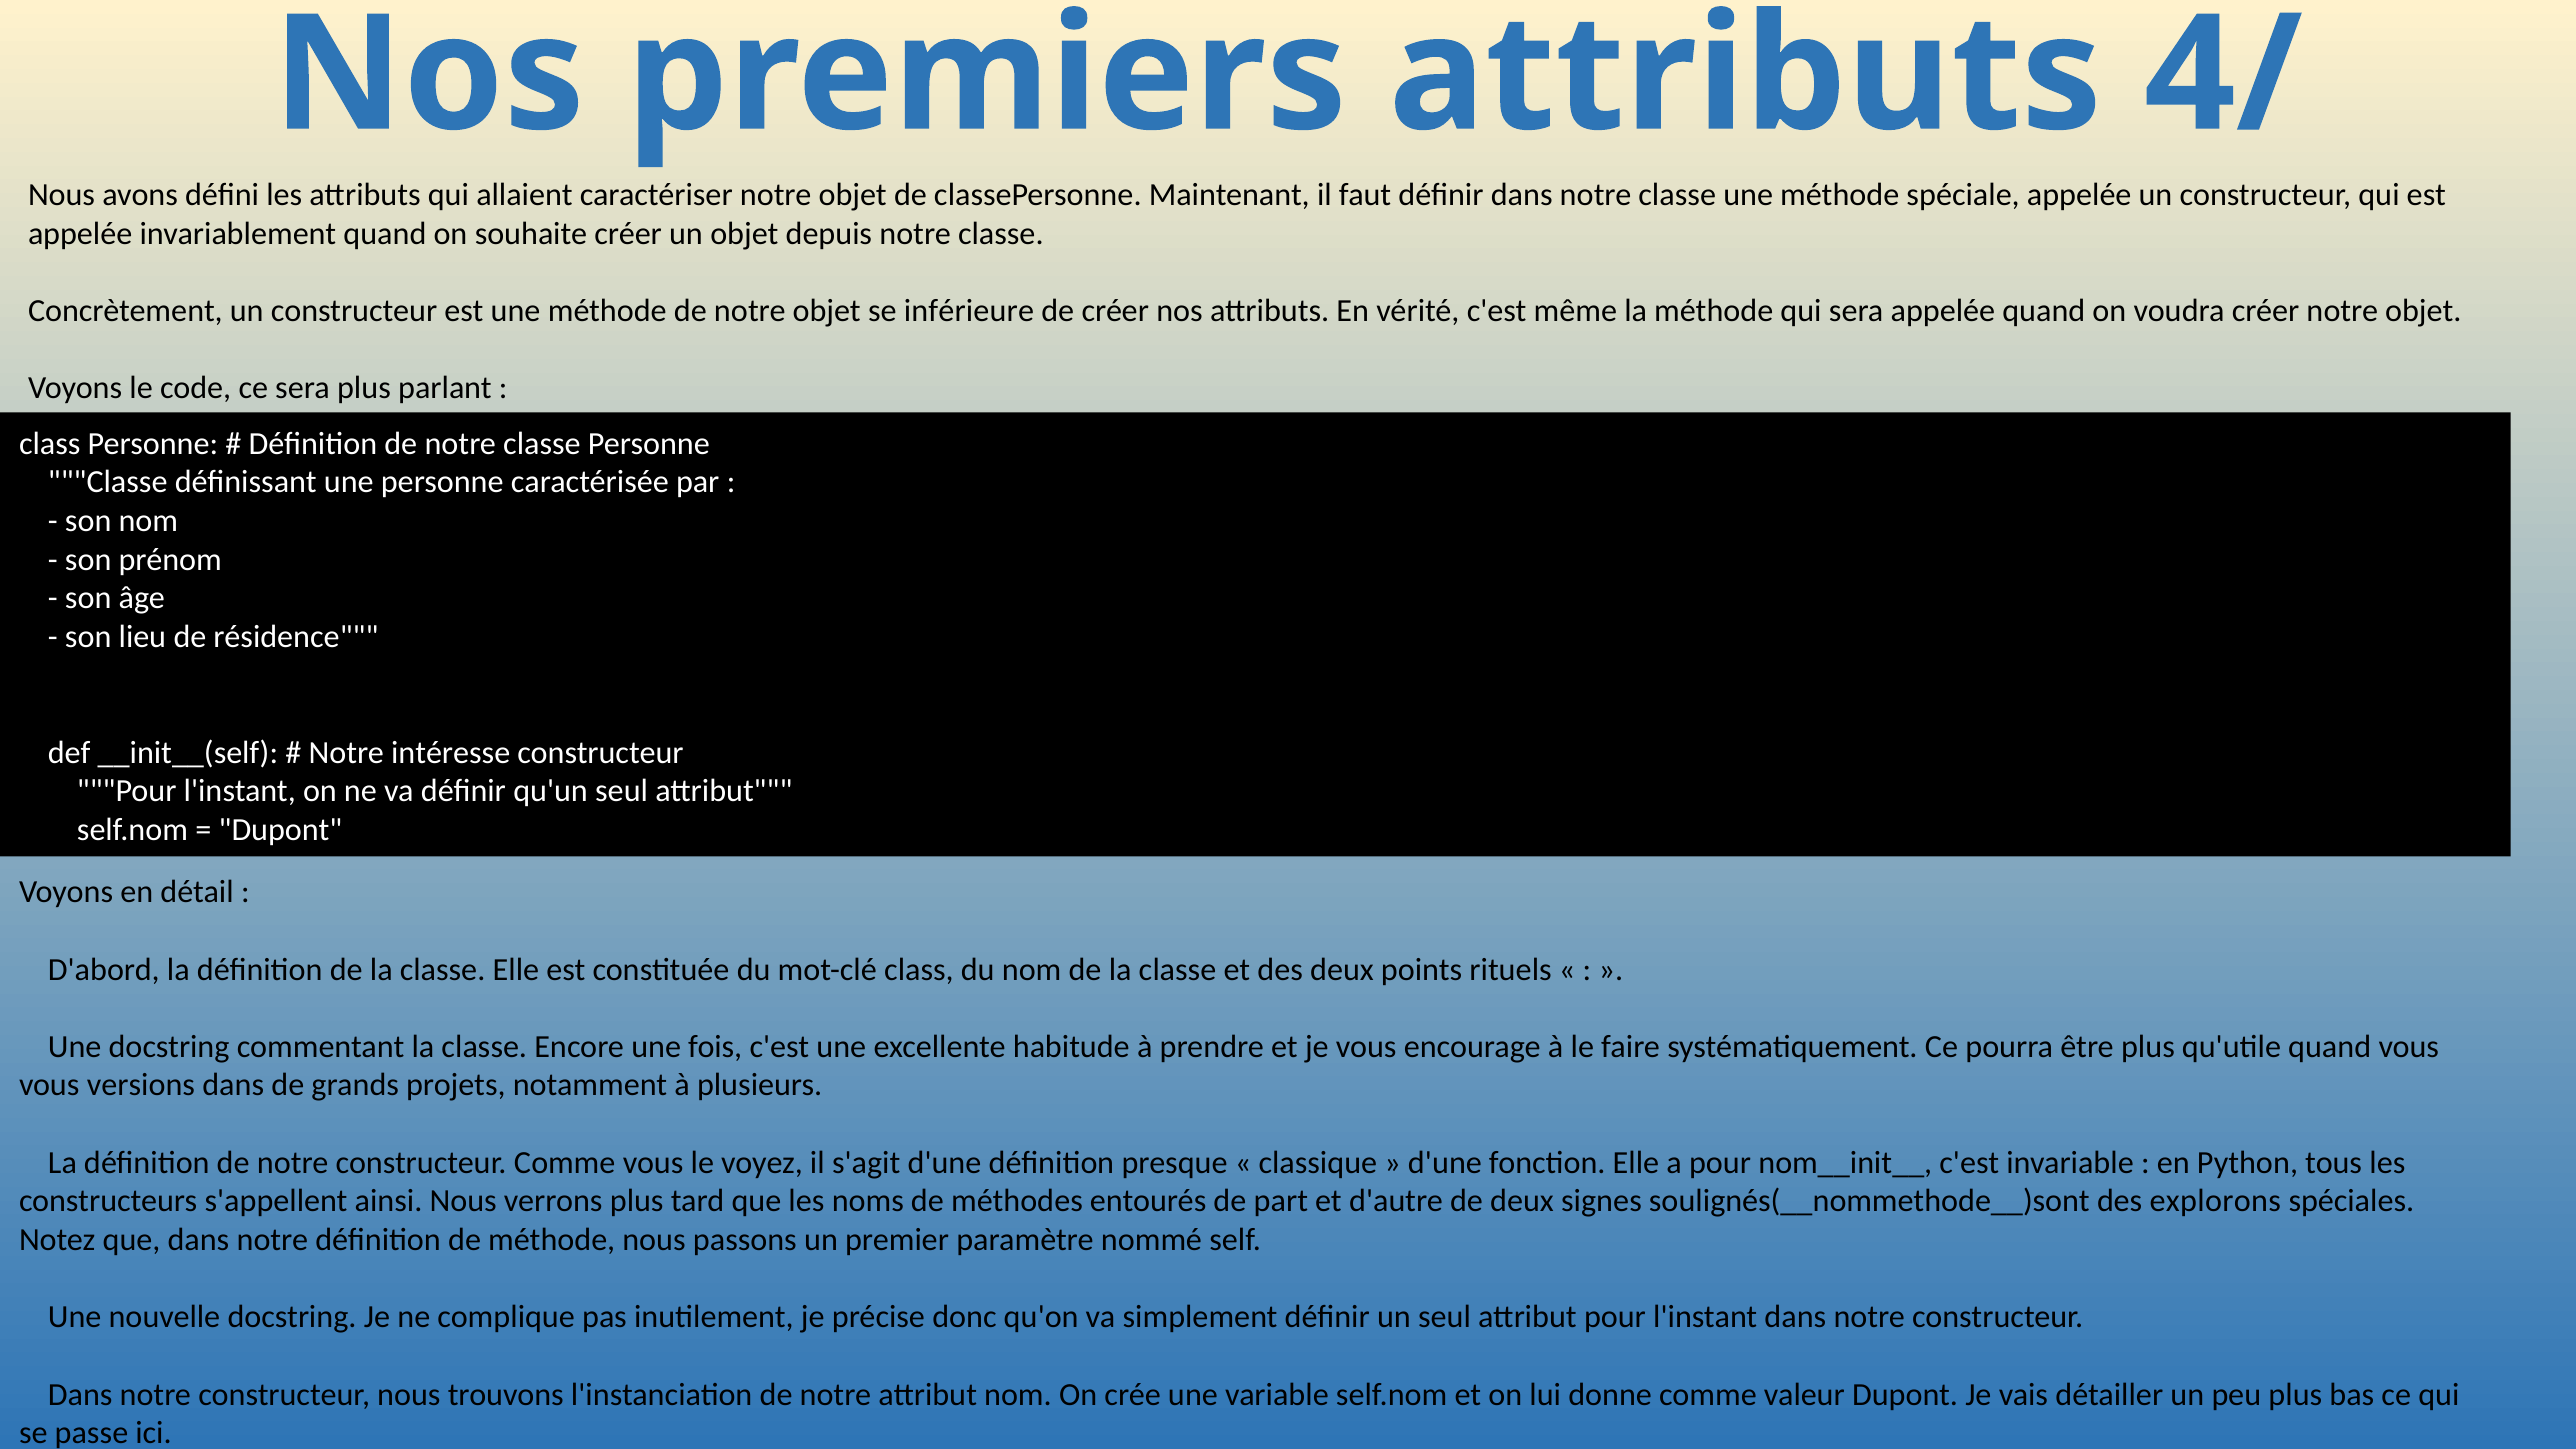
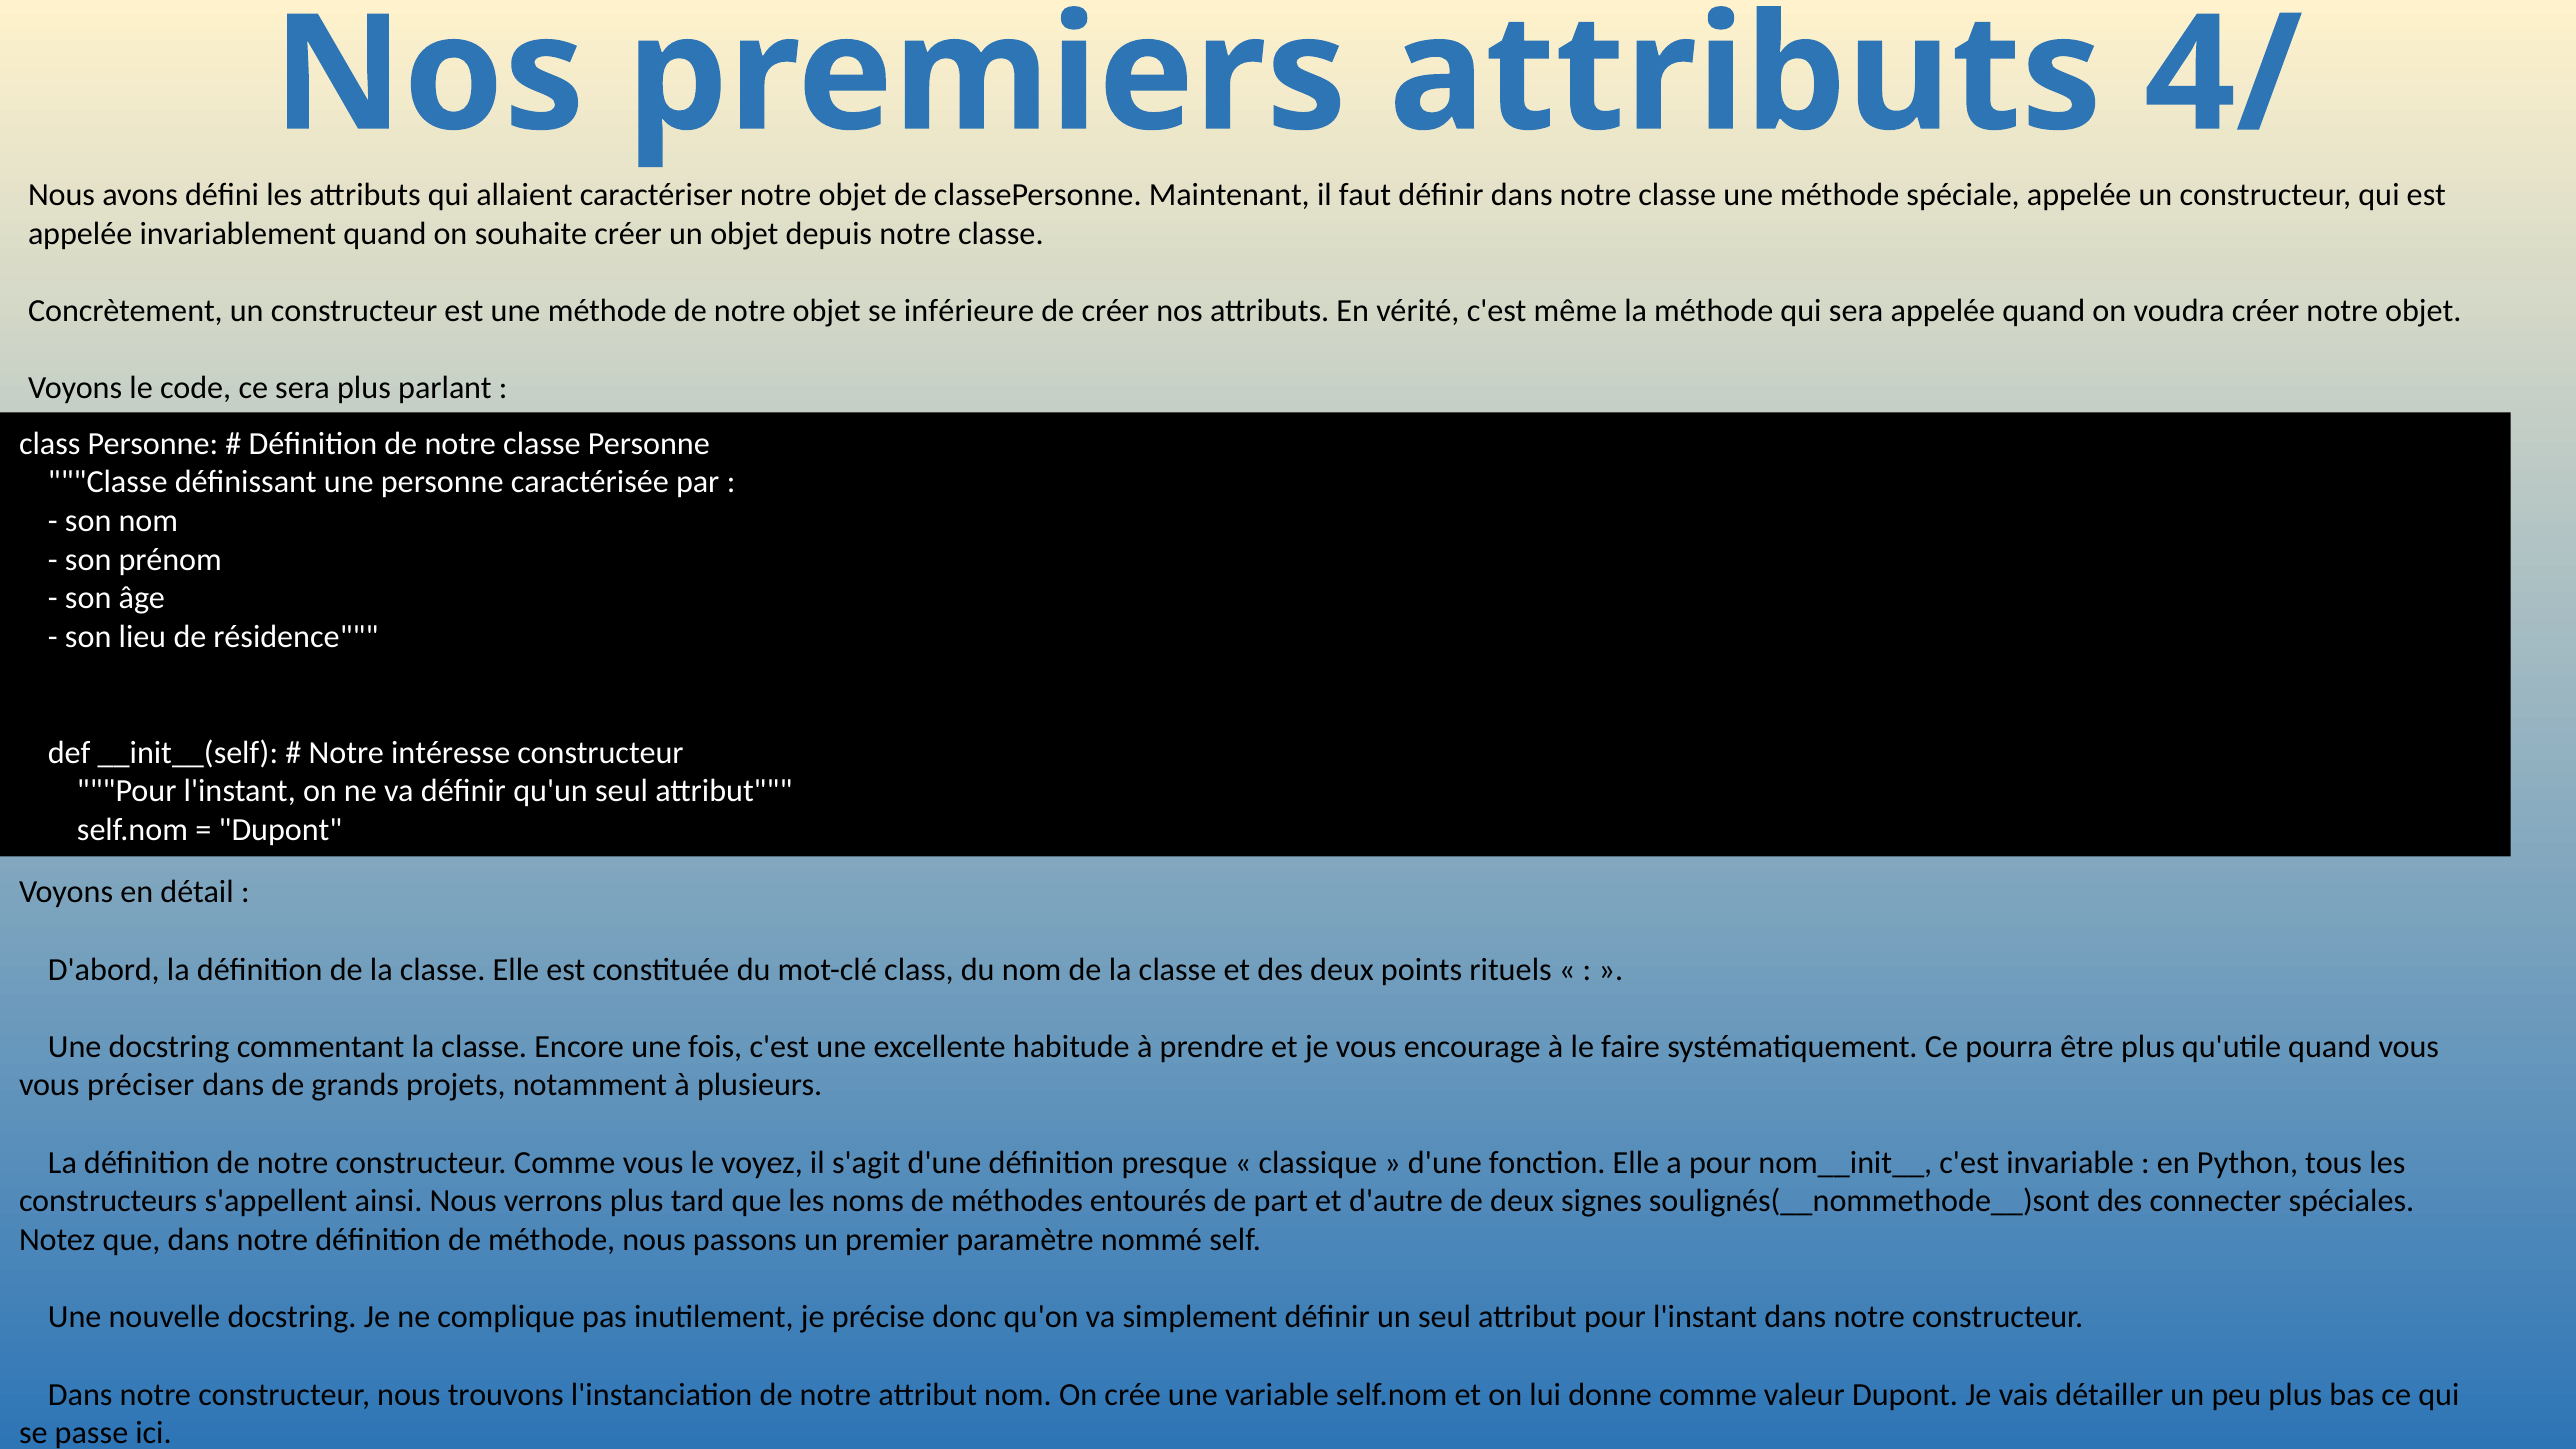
versions: versions -> préciser (141, 1085)
explorons: explorons -> connecter (2215, 1201)
